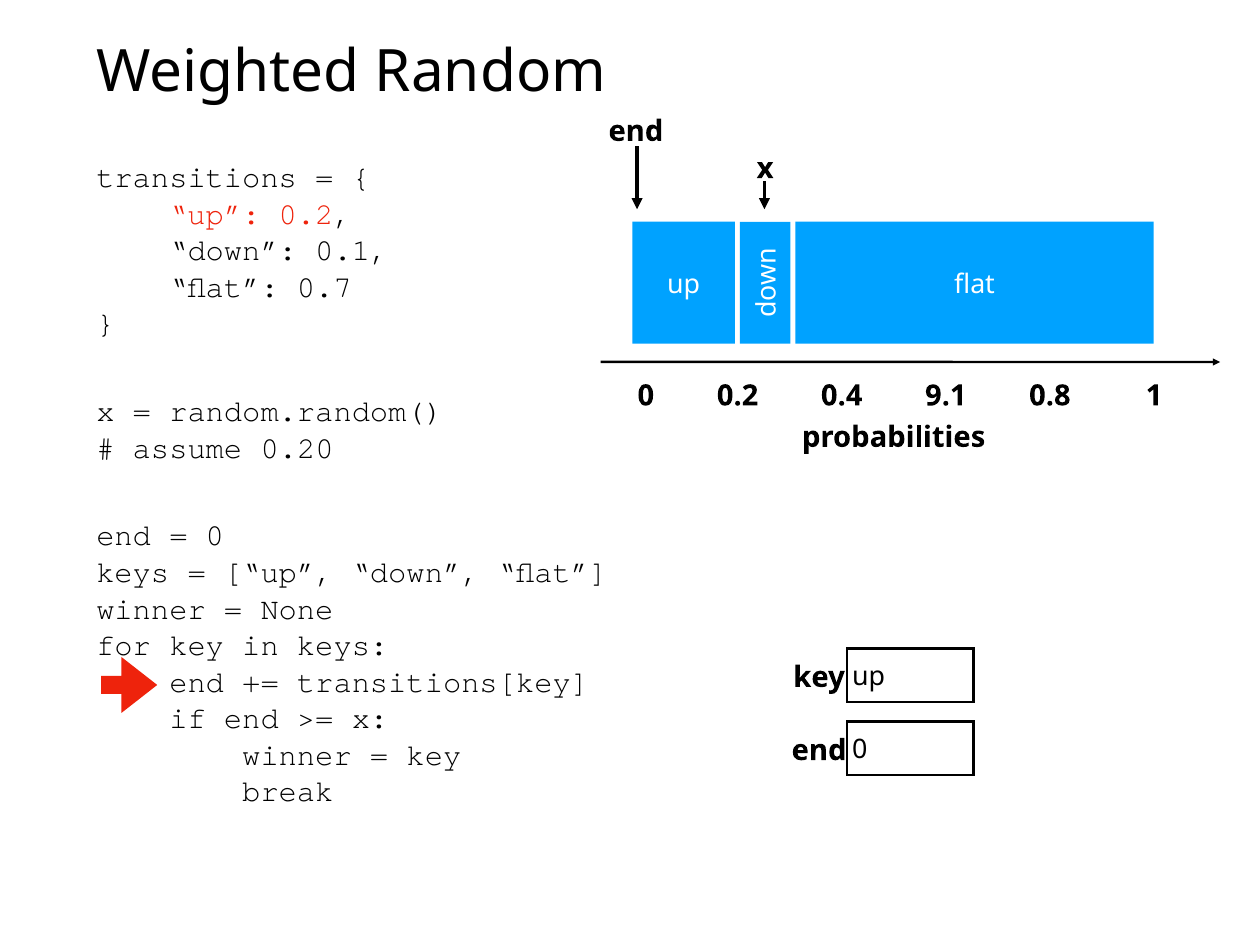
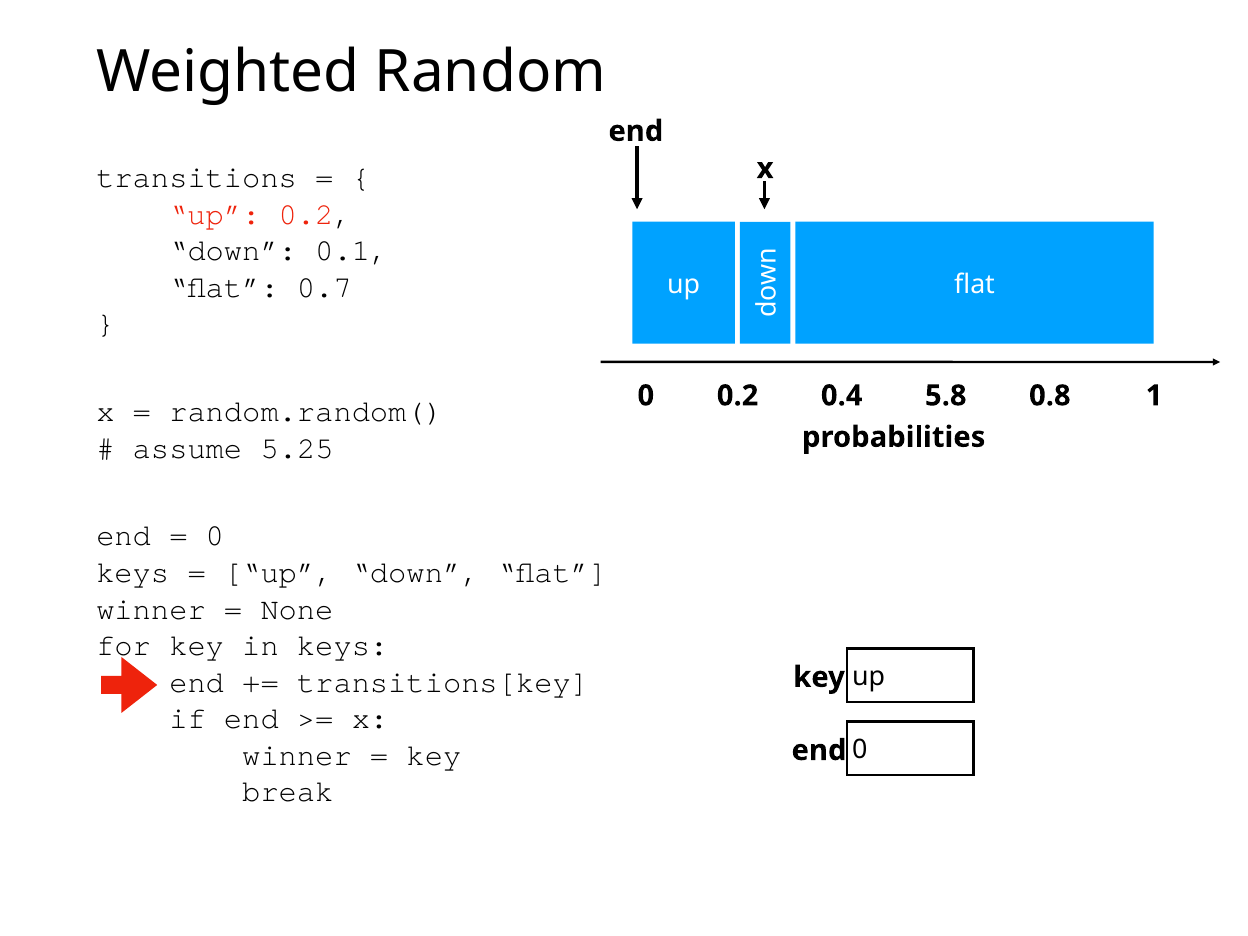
9.1: 9.1 -> 5.8 (946, 396)
0.20: 0.20 -> 5.25 (297, 448)
